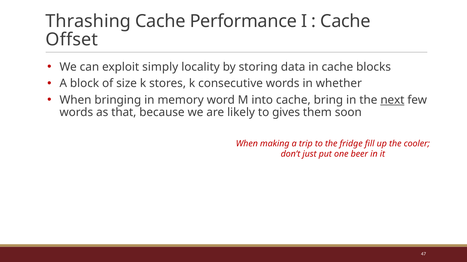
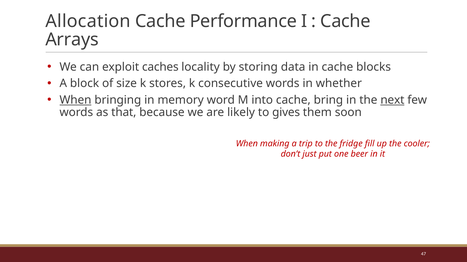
Thrashing: Thrashing -> Allocation (88, 21)
Offset: Offset -> Arrays (72, 40)
simply: simply -> caches (160, 67)
When underline: none -> present (75, 100)
